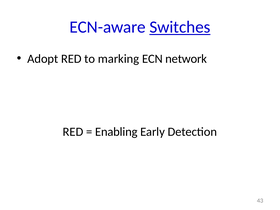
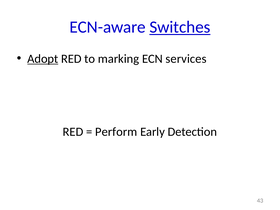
Adopt underline: none -> present (43, 59)
network: network -> services (186, 59)
Enabling: Enabling -> Perform (116, 132)
